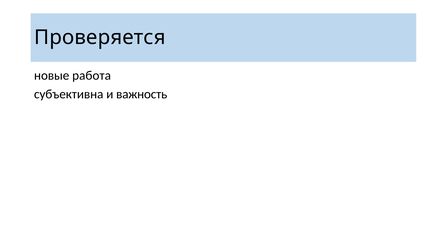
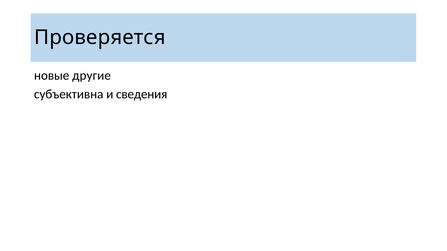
работа: работа -> другие (92, 76)
важность: важность -> сведения (142, 94)
